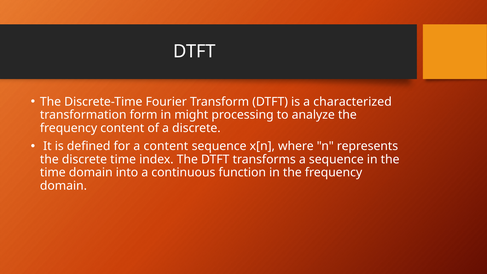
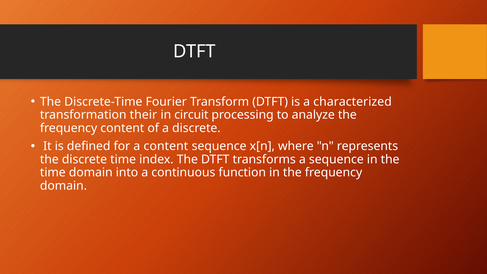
form: form -> their (143, 115)
might: might -> circuit (191, 115)
